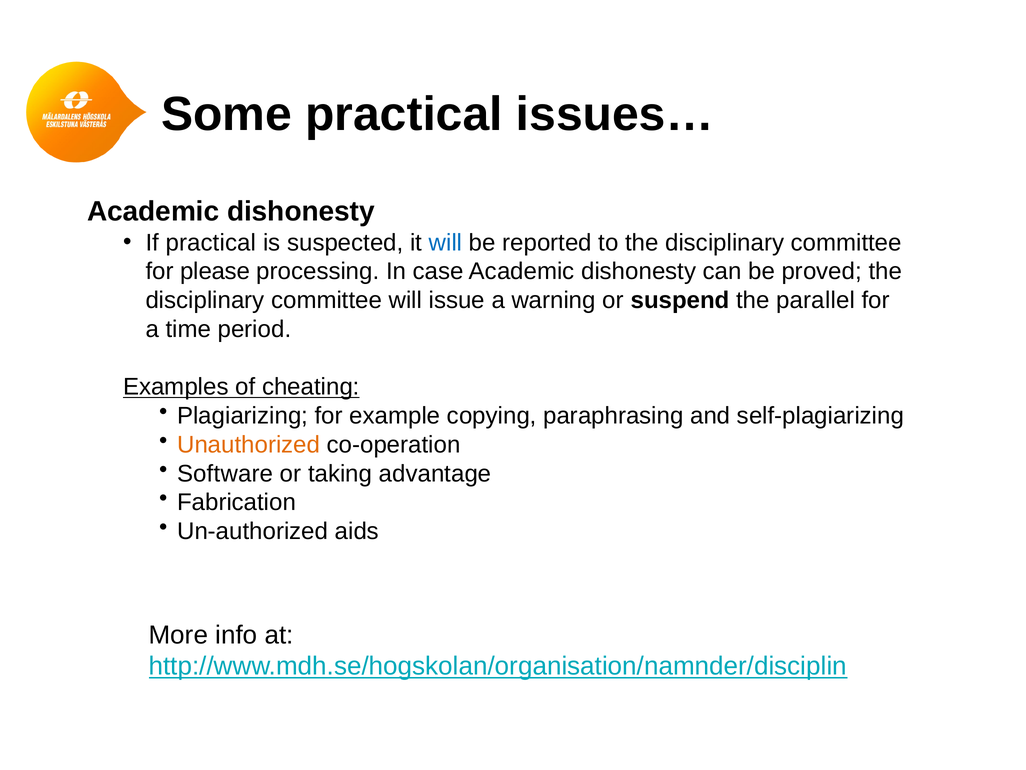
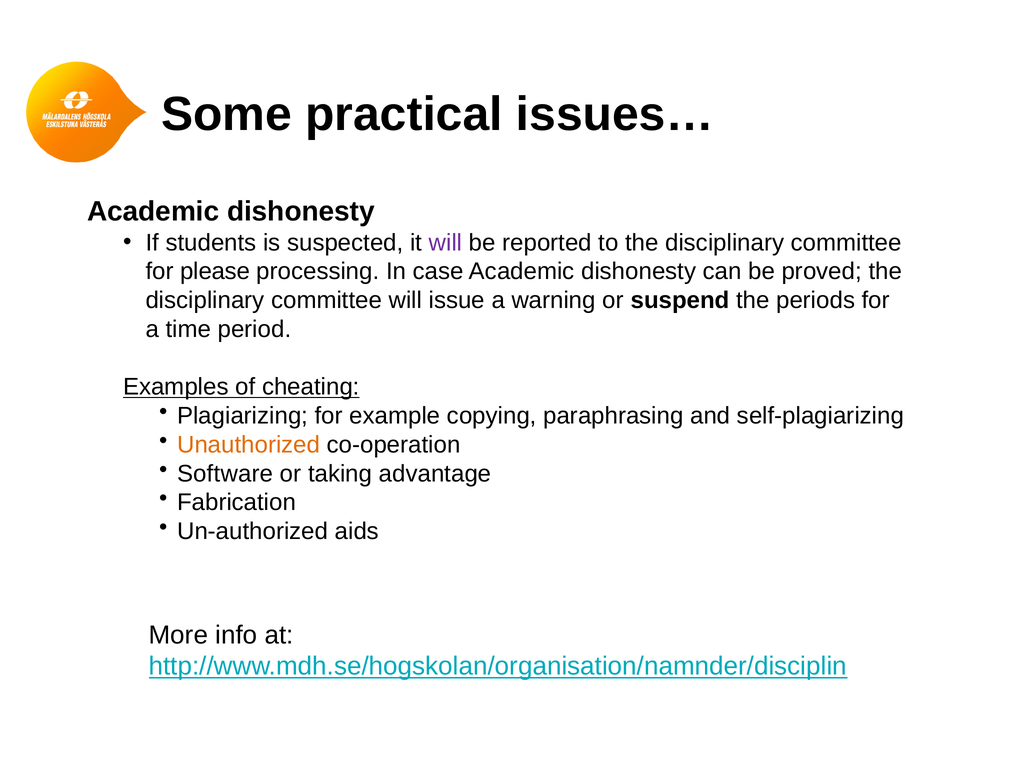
If practical: practical -> students (211, 242)
will colour: blue -> purple (445, 242)
parallel: parallel -> periods (816, 300)
